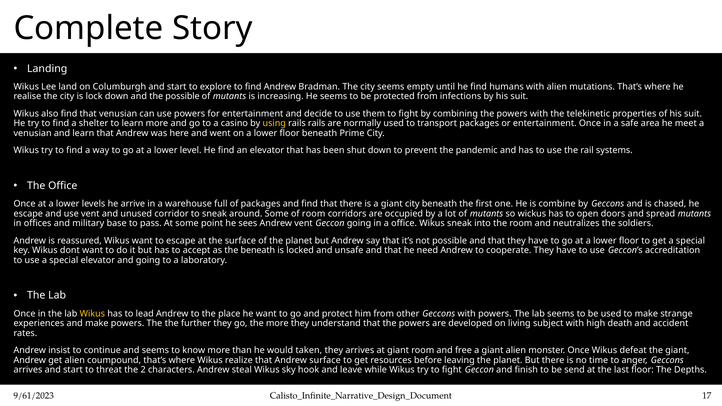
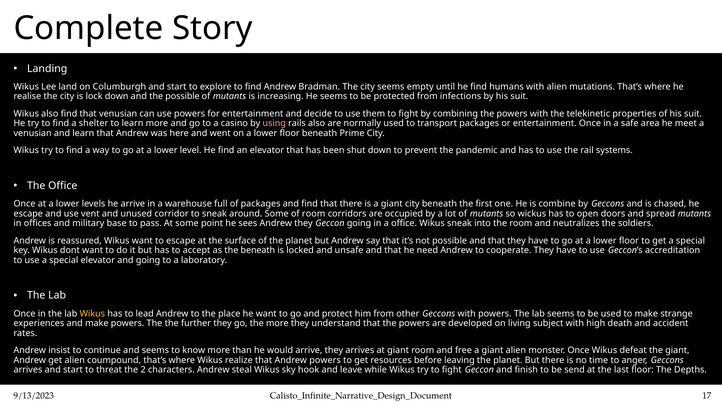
using colour: yellow -> pink (274, 123)
rails rails: rails -> also (317, 123)
Andrew vent: vent -> they (303, 223)
would taken: taken -> arrive (309, 350)
Andrew surface: surface -> powers (325, 360)
9/61/2023: 9/61/2023 -> 9/13/2023 (34, 396)
